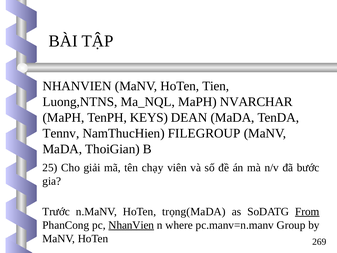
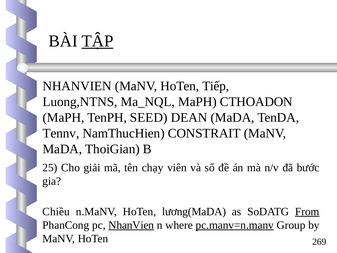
TẬP underline: none -> present (97, 41)
Tien: Tien -> Tiếp (216, 86)
NVARCHAR: NVARCHAR -> CTHOADON (256, 102)
KEYS: KEYS -> SEED (149, 118)
FILEGROUP: FILEGROUP -> CONSTRAIT (204, 133)
Trước: Trước -> Chiều (56, 211)
trọng(MaDA: trọng(MaDA -> lương(MaDA (194, 211)
pc.manv=n.manv underline: none -> present (235, 225)
